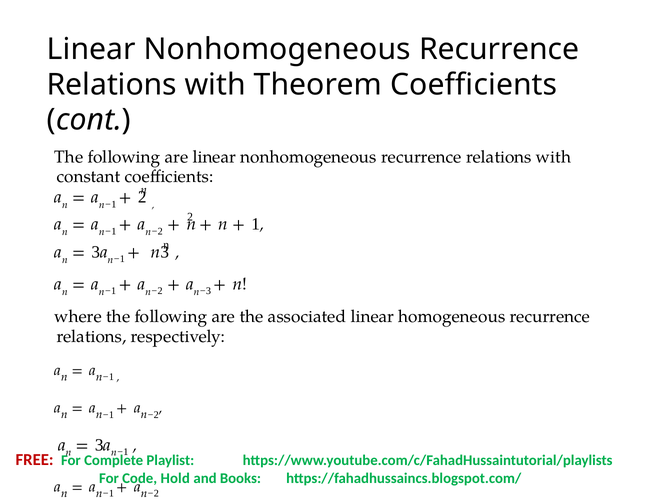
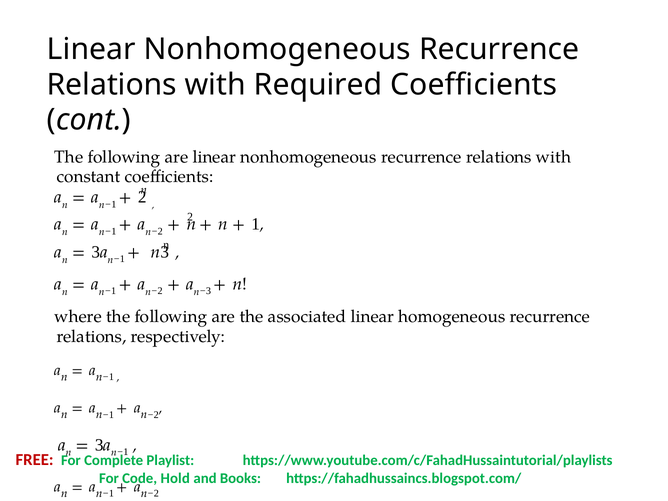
Theorem: Theorem -> Required (318, 85)
